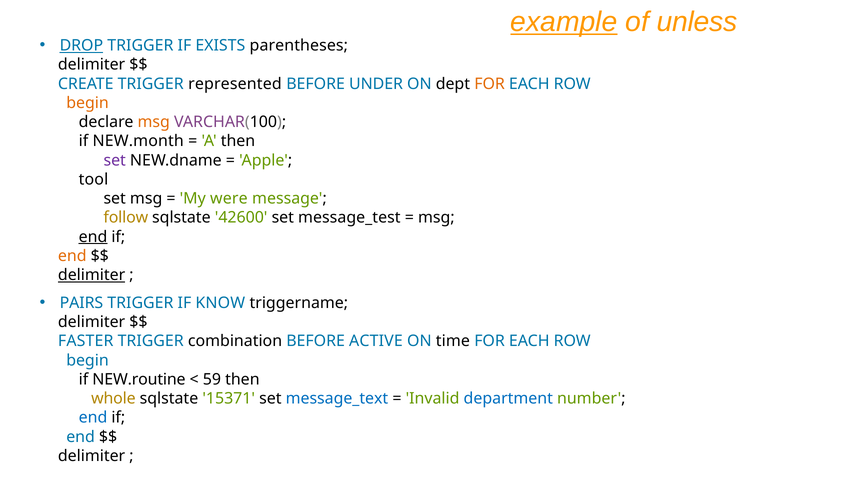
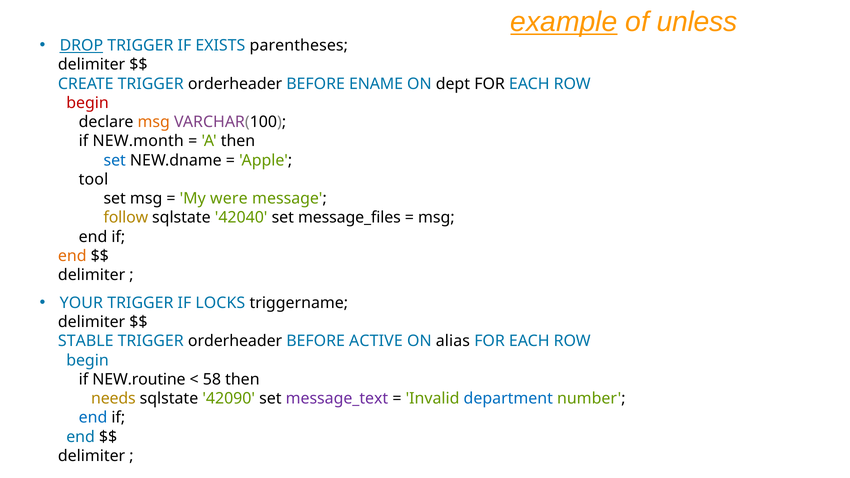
CREATE TRIGGER represented: represented -> orderheader (235, 84)
UNDER: UNDER -> ENAME (376, 84)
FOR colour: orange -> black (490, 84)
begin colour: orange -> red (88, 103)
set colour: purple -> blue (115, 160)
42600: 42600 -> 42040 (241, 218)
message_test: message_test -> message_files (349, 218)
end underline: present -> none (93, 237)
delimiter underline: present -> none (92, 275)
PAIRS: PAIRS -> YOUR (81, 303)
KNOW: KNOW -> LOCKS (220, 303)
FASTER: FASTER -> STABLE (86, 341)
combination: combination -> orderheader (235, 341)
time: time -> alias (453, 341)
59: 59 -> 58 (212, 380)
whole: whole -> needs (113, 399)
15371: 15371 -> 42090 (229, 399)
message_text colour: blue -> purple (337, 399)
